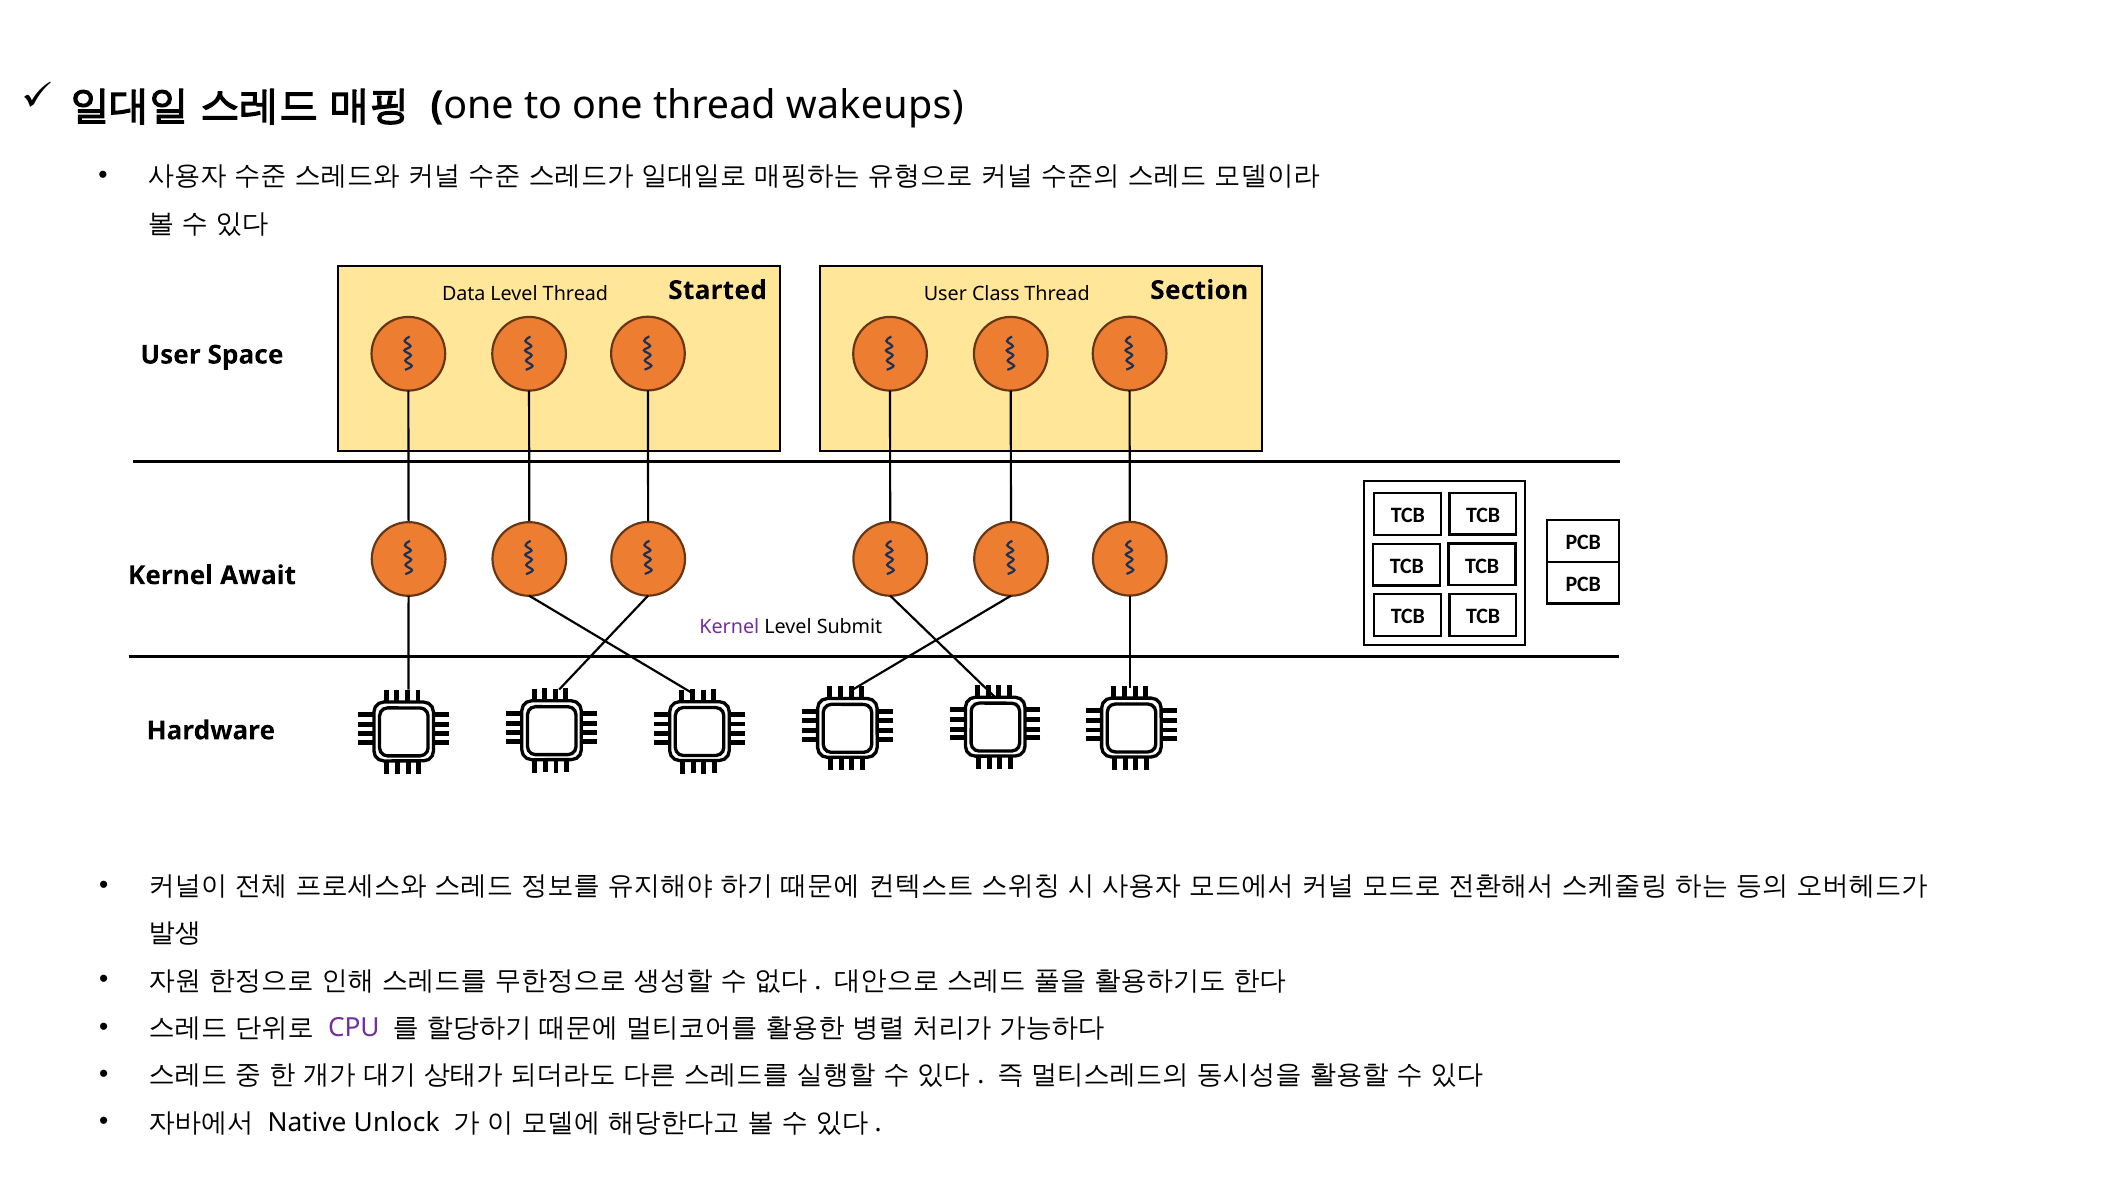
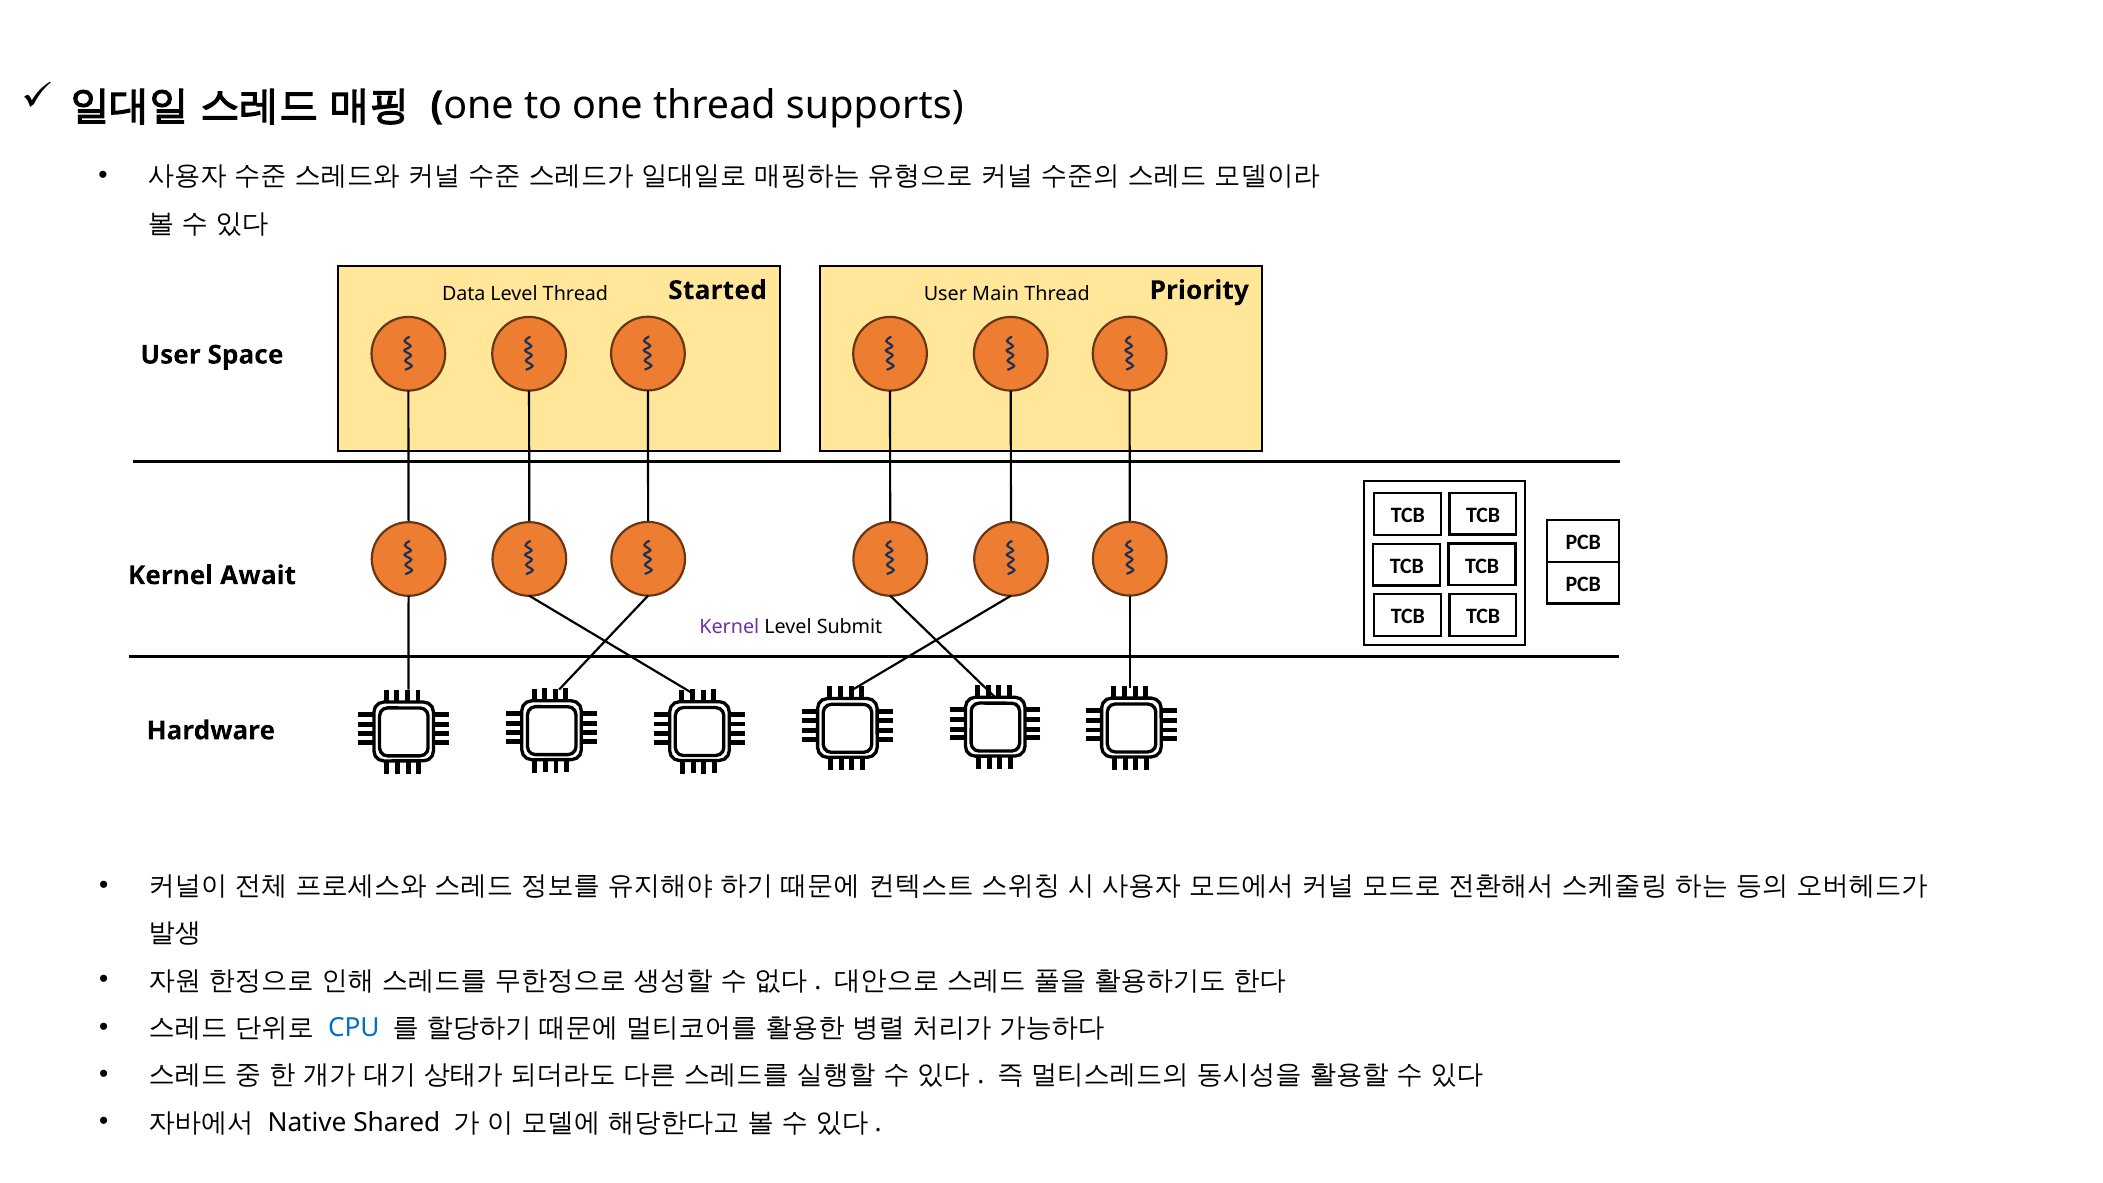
wakeups: wakeups -> supports (875, 105)
Section: Section -> Priority (1199, 290)
Class: Class -> Main (996, 294)
CPU colour: purple -> blue (354, 1028)
Unlock: Unlock -> Shared (397, 1122)
